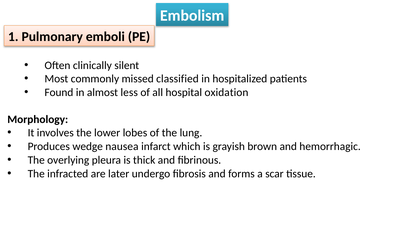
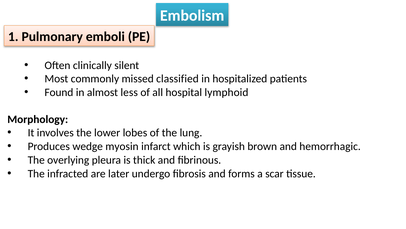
oxidation: oxidation -> lymphoid (226, 92)
nausea: nausea -> myosin (122, 146)
